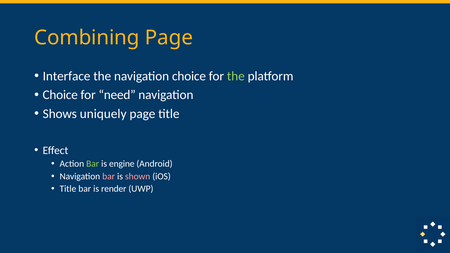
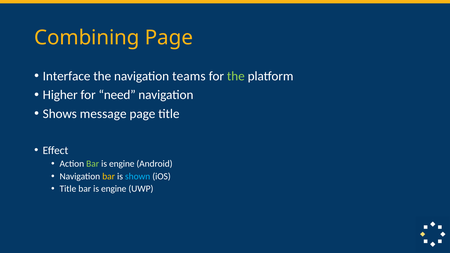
navigation choice: choice -> teams (189, 76)
Choice: Choice -> Higher (60, 95)
uniquely: uniquely -> message (103, 114)
bar colour: pink -> yellow (109, 176)
shown colour: pink -> light blue (138, 176)
Title bar is render: render -> engine (114, 189)
